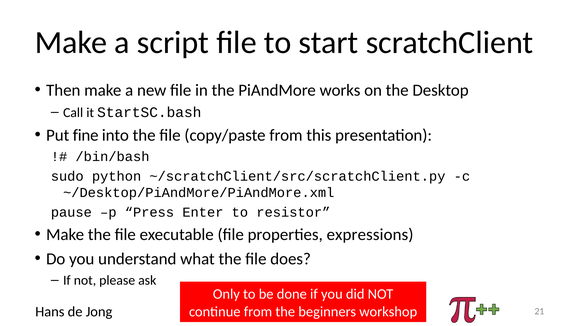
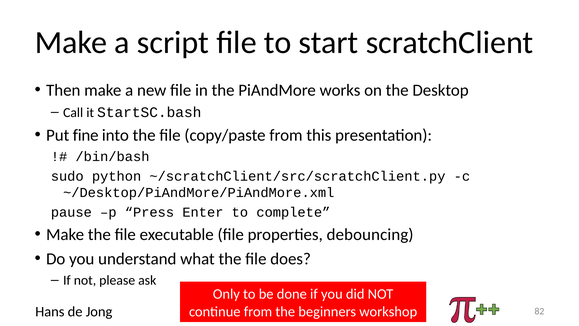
resistor: resistor -> complete (293, 212)
expressions: expressions -> debouncing (370, 234)
21: 21 -> 82 (539, 311)
